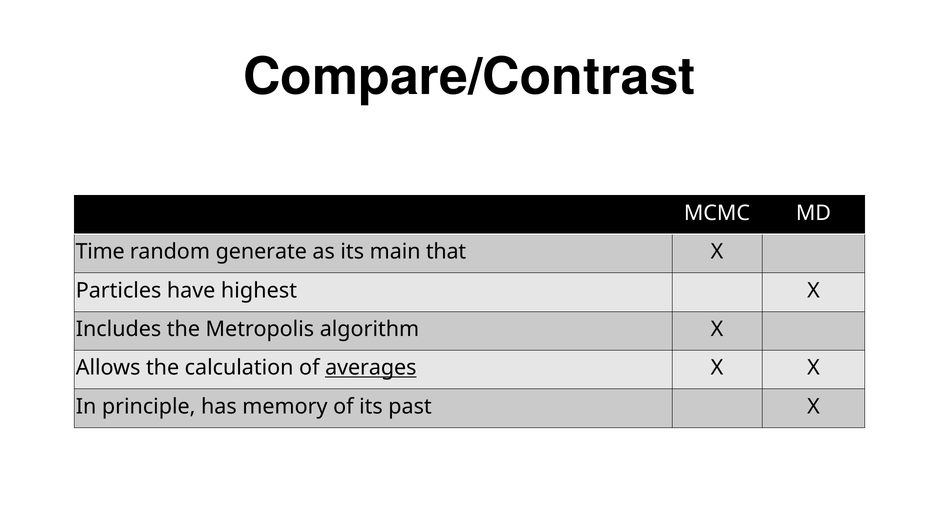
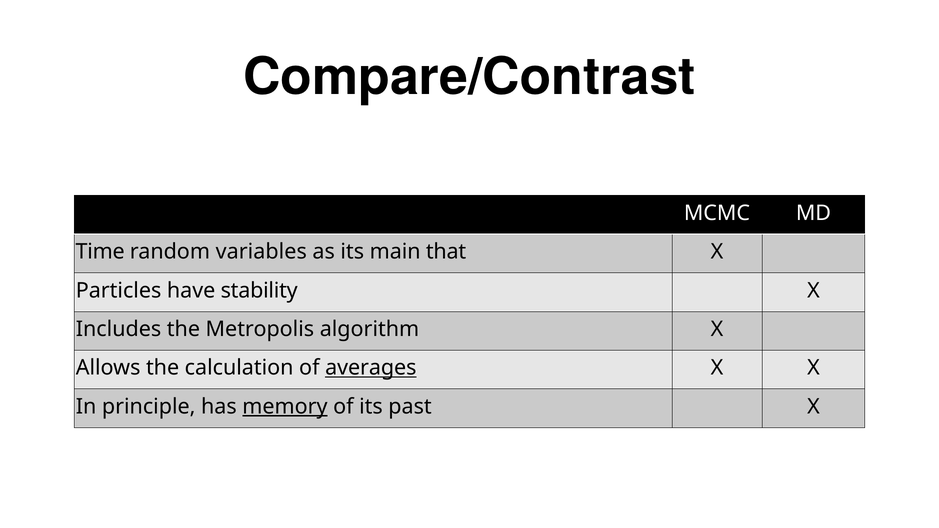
generate: generate -> variables (261, 252)
highest: highest -> stability (259, 291)
memory underline: none -> present (285, 407)
